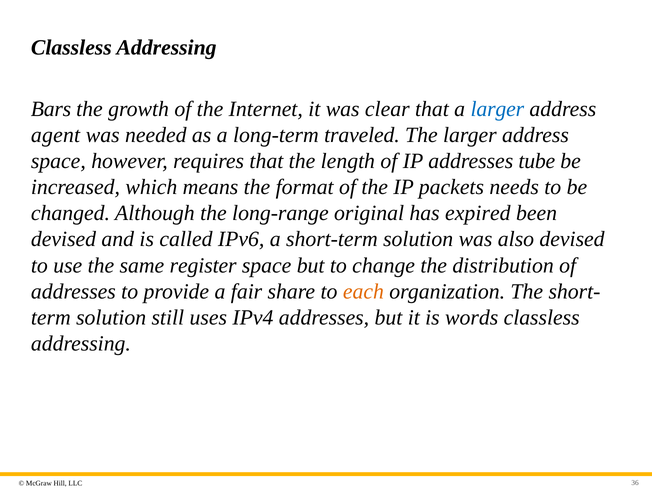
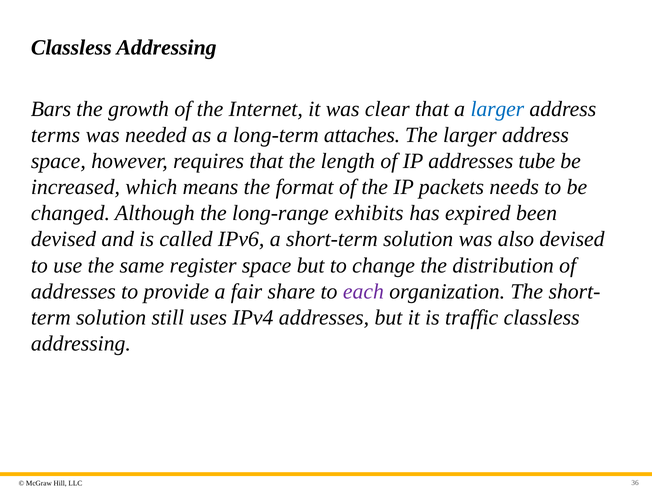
agent: agent -> terms (56, 135)
traveled: traveled -> attaches (362, 135)
original: original -> exhibits (369, 213)
each colour: orange -> purple (363, 291)
words: words -> traffic (472, 317)
